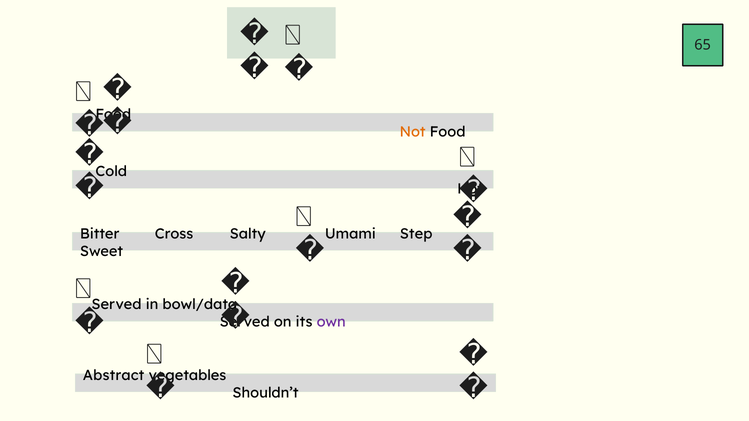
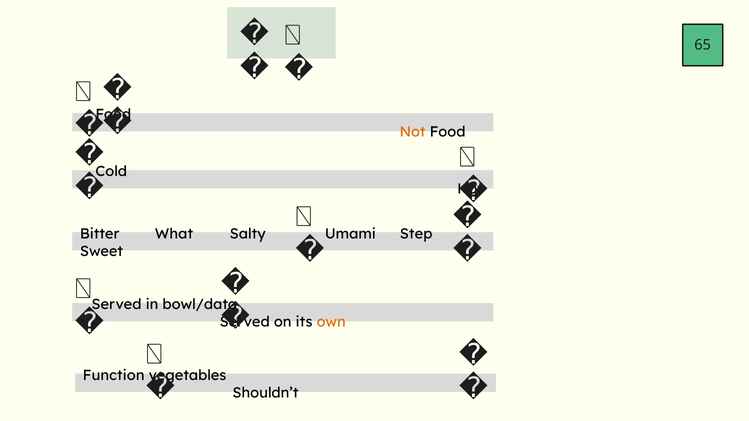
Cross: Cross -> What (174, 234)
own colour: purple -> orange (331, 322)
Abstract: Abstract -> Function (114, 376)
